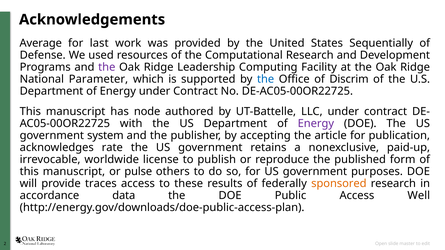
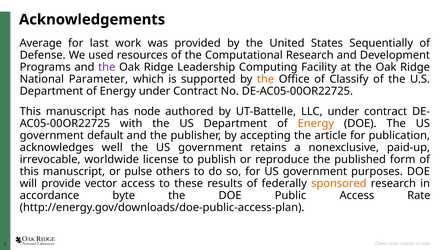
the colour: blue -> orange (266, 79)
Discrim: Discrim -> Classify (349, 79)
Energy colour: purple -> orange (316, 124)
system: system -> default (105, 136)
rate: rate -> well (112, 148)
traces: traces -> vector (101, 184)
data: data -> byte (124, 196)
Well: Well -> Rate (419, 196)
